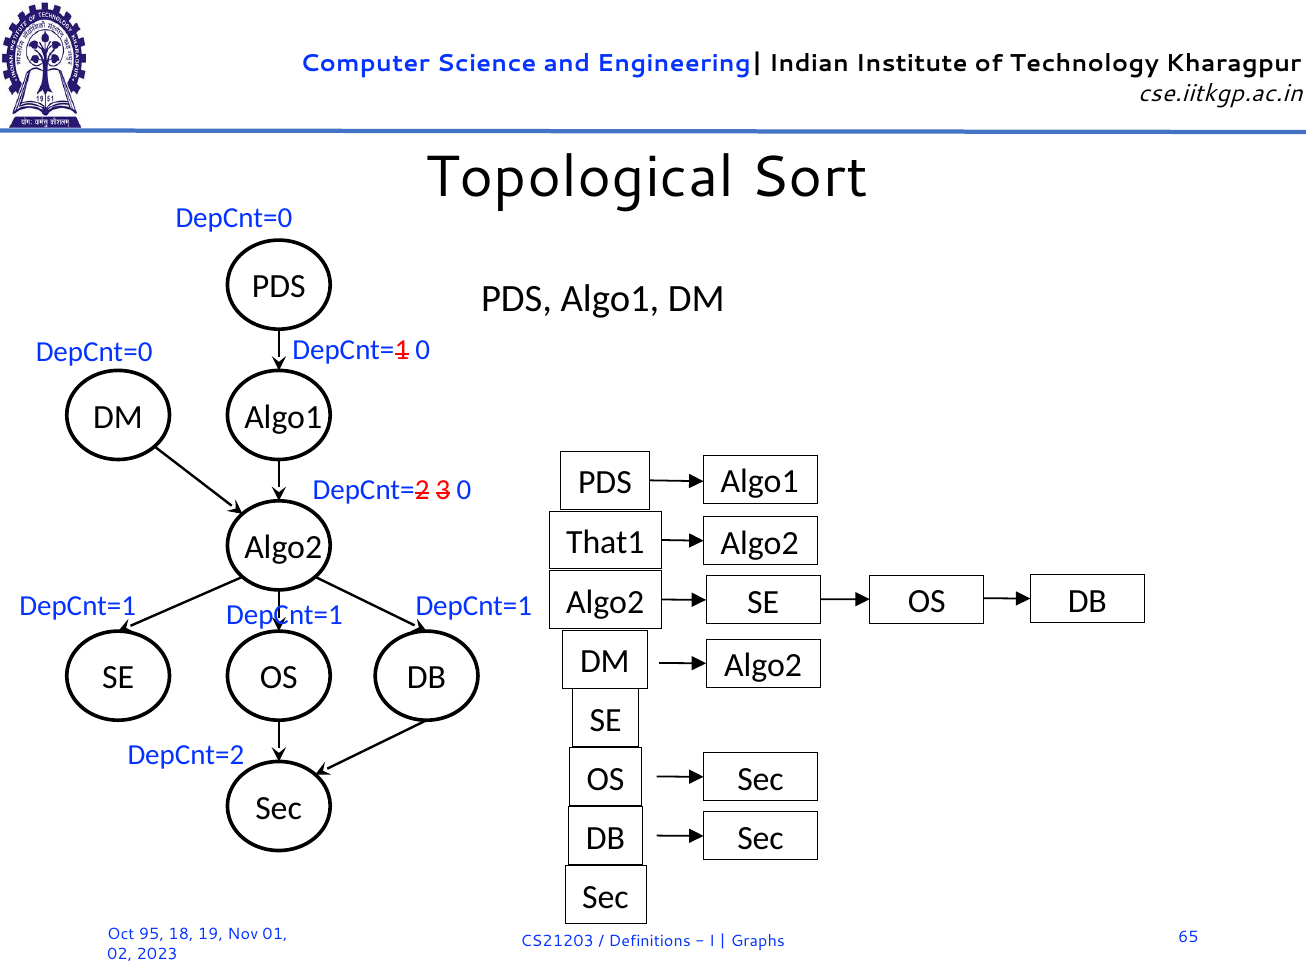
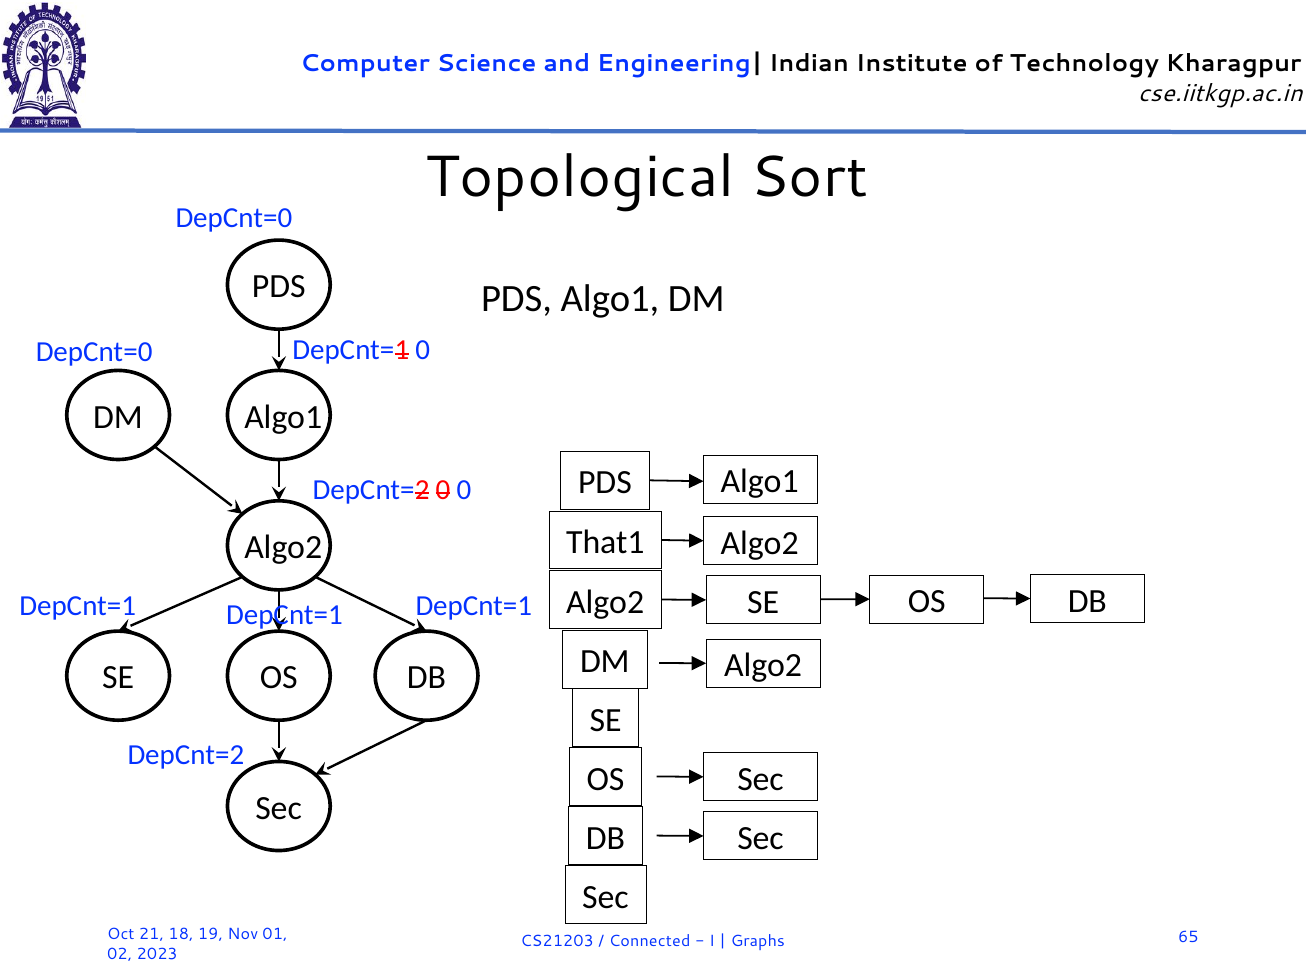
DepCnt=2 3: 3 -> 0 (443, 490)
95: 95 -> 21 (151, 935)
Definitions: Definitions -> Connected (650, 942)
